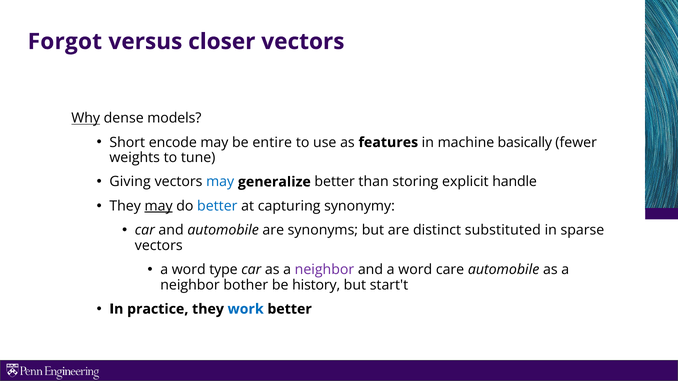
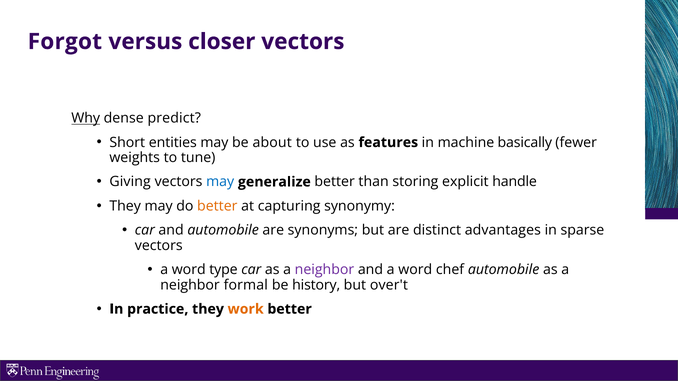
models: models -> predict (174, 118)
encode: encode -> entities (173, 143)
entire: entire -> about (272, 143)
may underline: present -> none (159, 206)
better colour: blue -> orange (217, 206)
substituted: substituted -> advantages (503, 230)
care: care -> chef (450, 270)
bother: bother -> formal (246, 285)
start't: start't -> over't (389, 285)
work colour: blue -> orange (246, 309)
